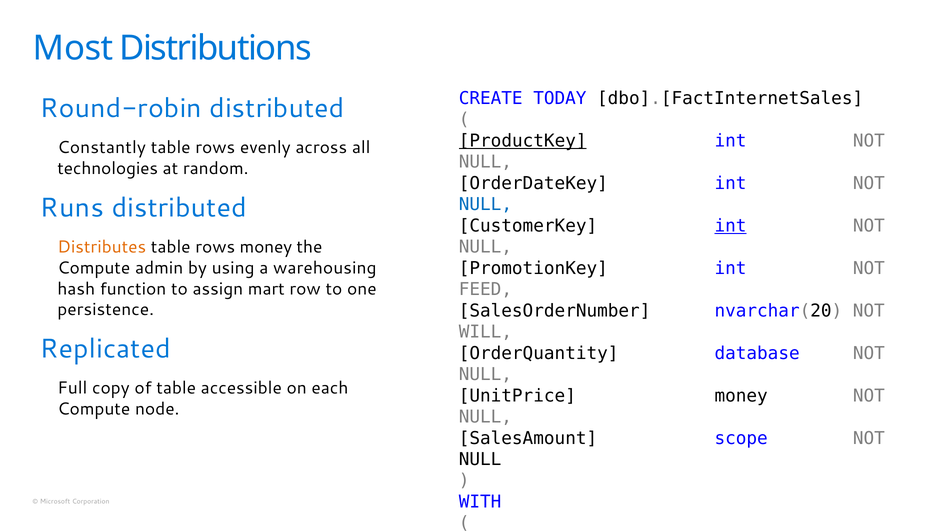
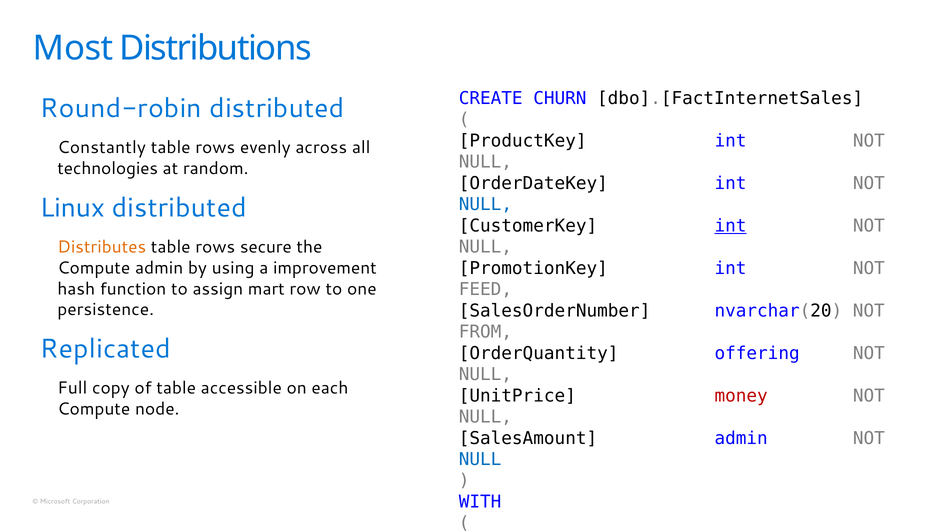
TODAY: TODAY -> CHURN (560, 98)
ProductKey underline: present -> none (523, 141)
Runs: Runs -> Linux (72, 208)
rows money: money -> secure (266, 247)
warehousing: warehousing -> improvement (325, 268)
WILL: WILL -> FROM (485, 332)
database: database -> offering (757, 353)
money colour: black -> red (741, 396)
SalesAmount scope: scope -> admin (741, 438)
NULL colour: black -> blue (480, 459)
